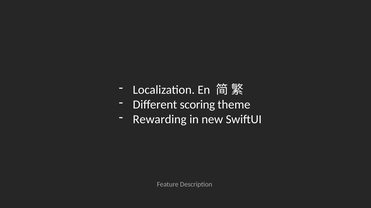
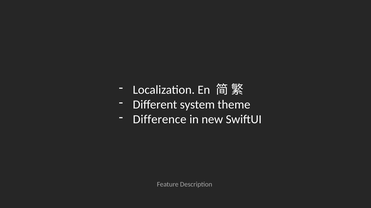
scoring: scoring -> system (197, 105)
Rewarding: Rewarding -> Difference (160, 120)
